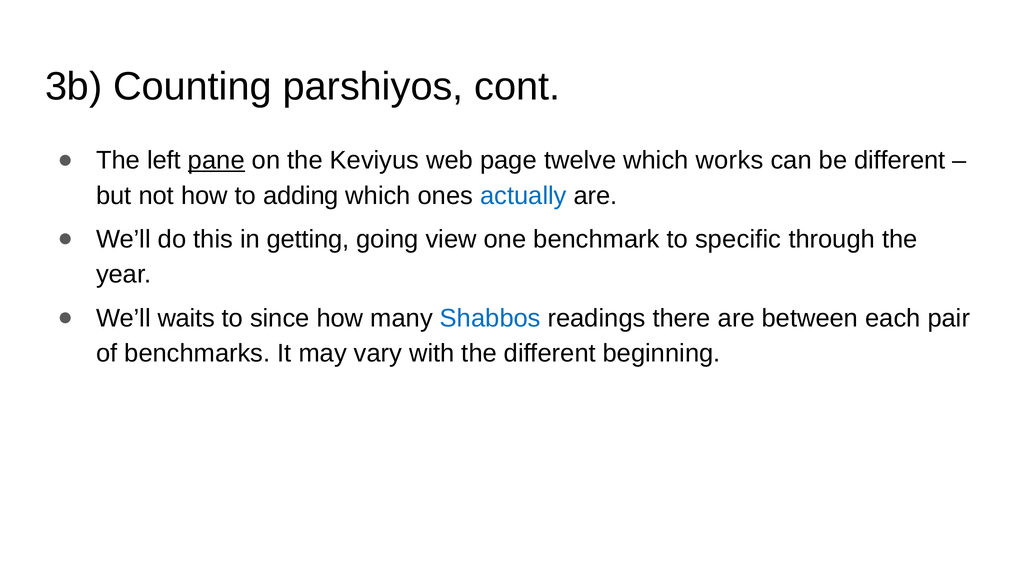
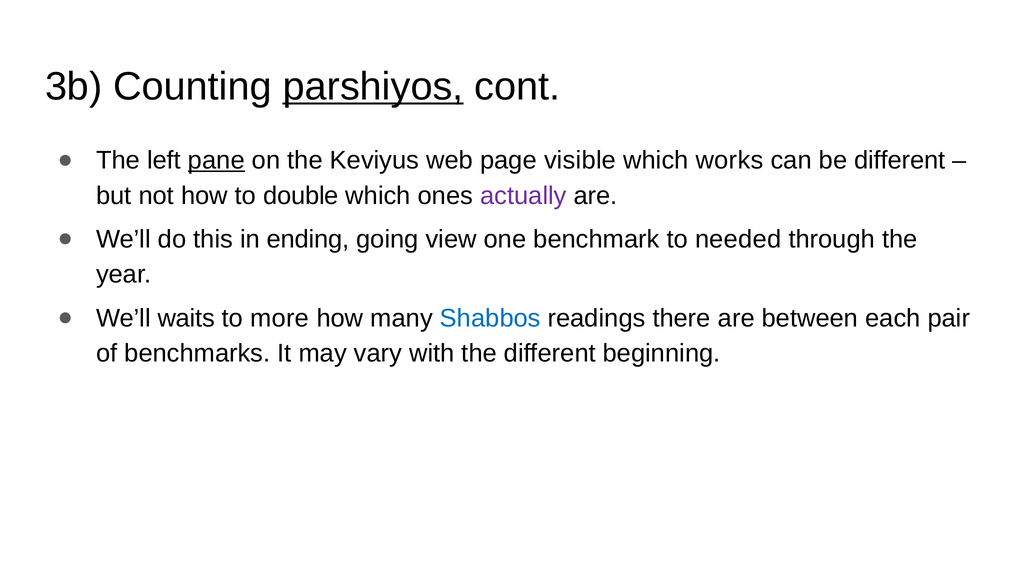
parshiyos underline: none -> present (373, 87)
twelve: twelve -> visible (580, 161)
adding: adding -> double (301, 196)
actually colour: blue -> purple (523, 196)
getting: getting -> ending (308, 240)
specific: specific -> needed (738, 240)
since: since -> more (280, 318)
